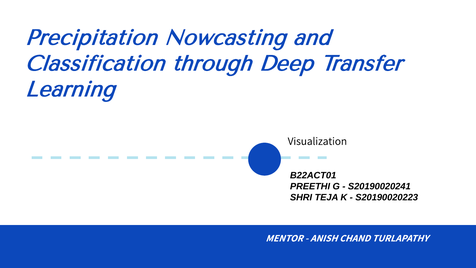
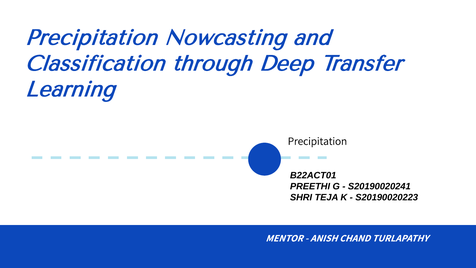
Visualization: Visualization -> Precipitation (317, 141)
